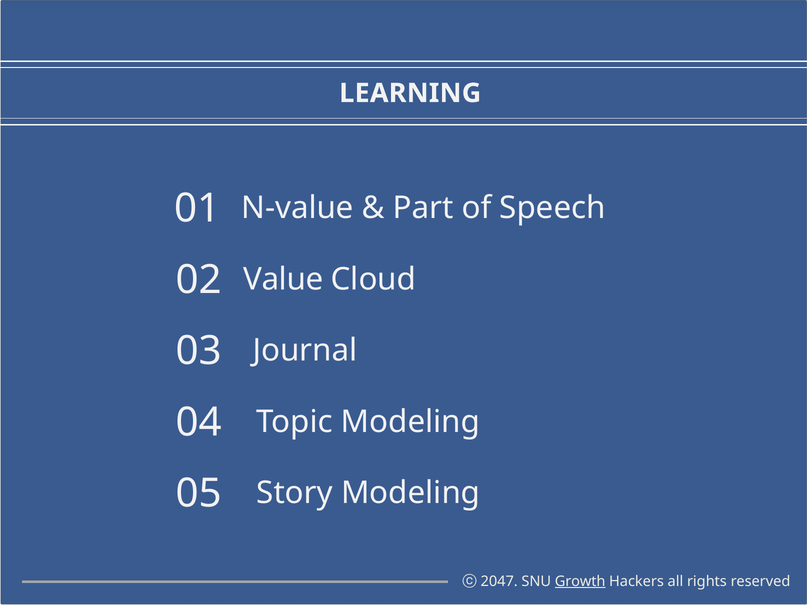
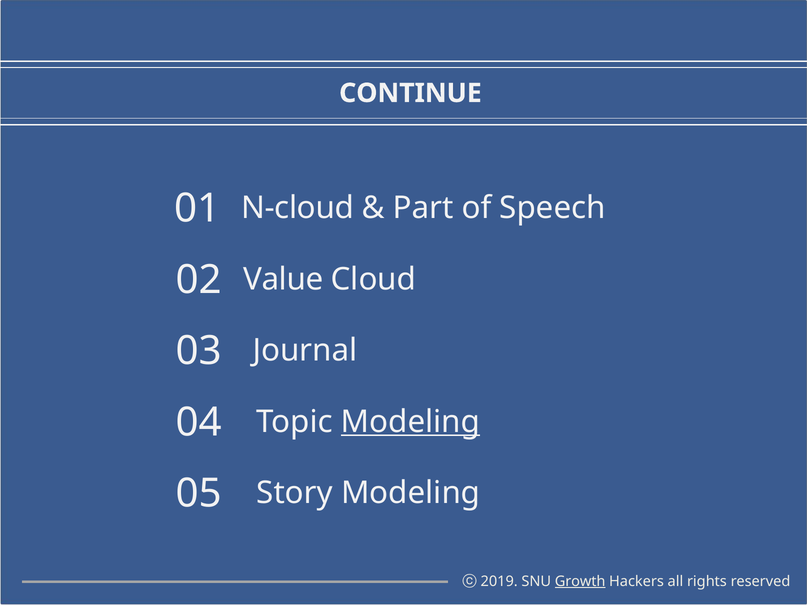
LEARNING: LEARNING -> CONTINUE (410, 93)
N-value: N-value -> N-cloud (298, 208)
Modeling underline: none -> present (411, 422)
2047: 2047 -> 2019 (499, 582)
